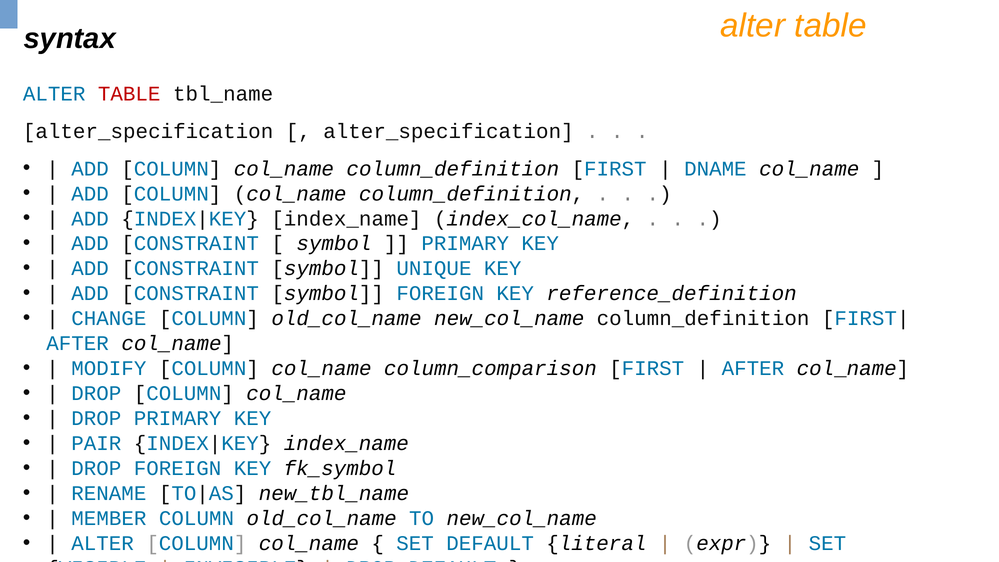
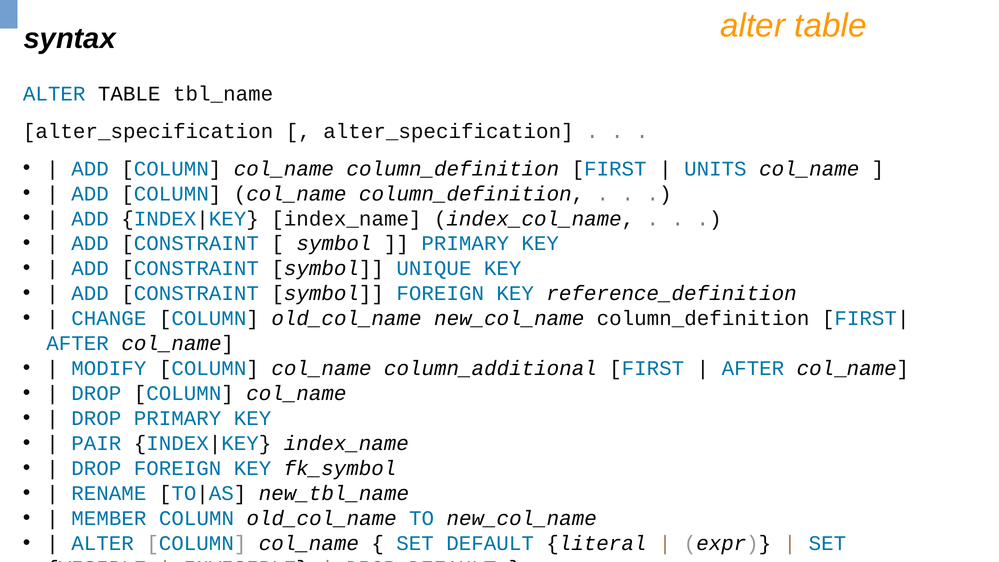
TABLE colour: red -> black (129, 94)
DNAME: DNAME -> UNITS (715, 169)
column_comparison: column_comparison -> column_additional (490, 369)
